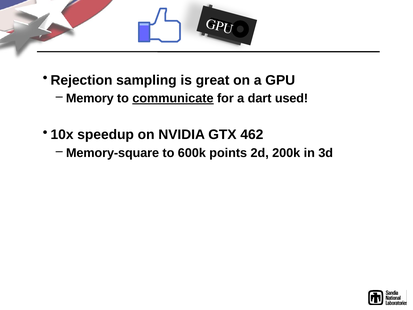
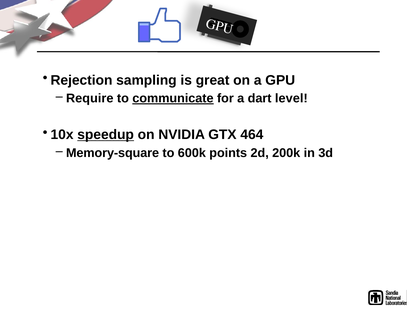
Memory: Memory -> Require (90, 98)
used: used -> level (291, 98)
speedup underline: none -> present (106, 135)
462: 462 -> 464 (252, 135)
